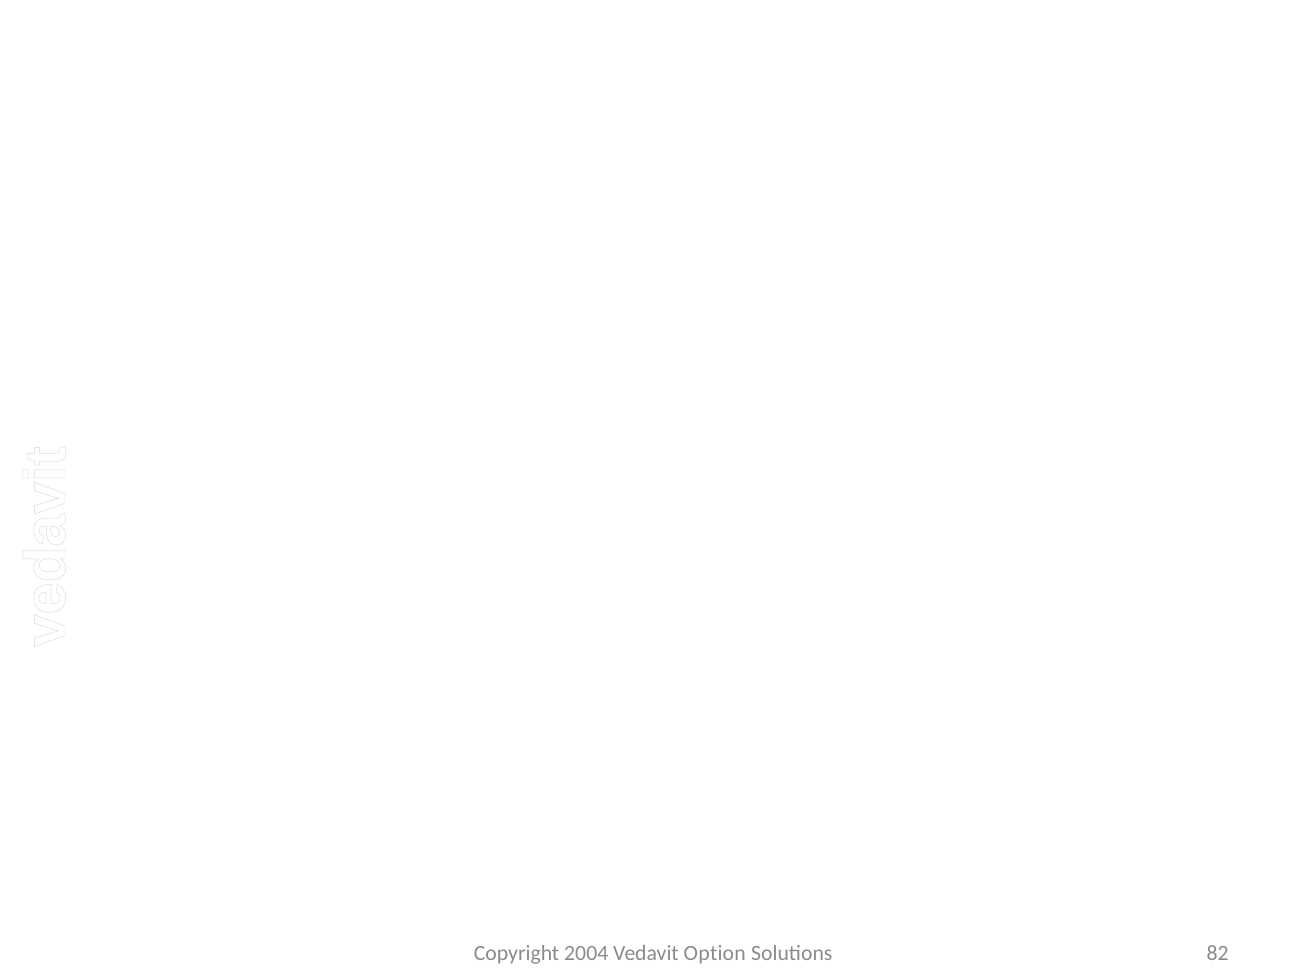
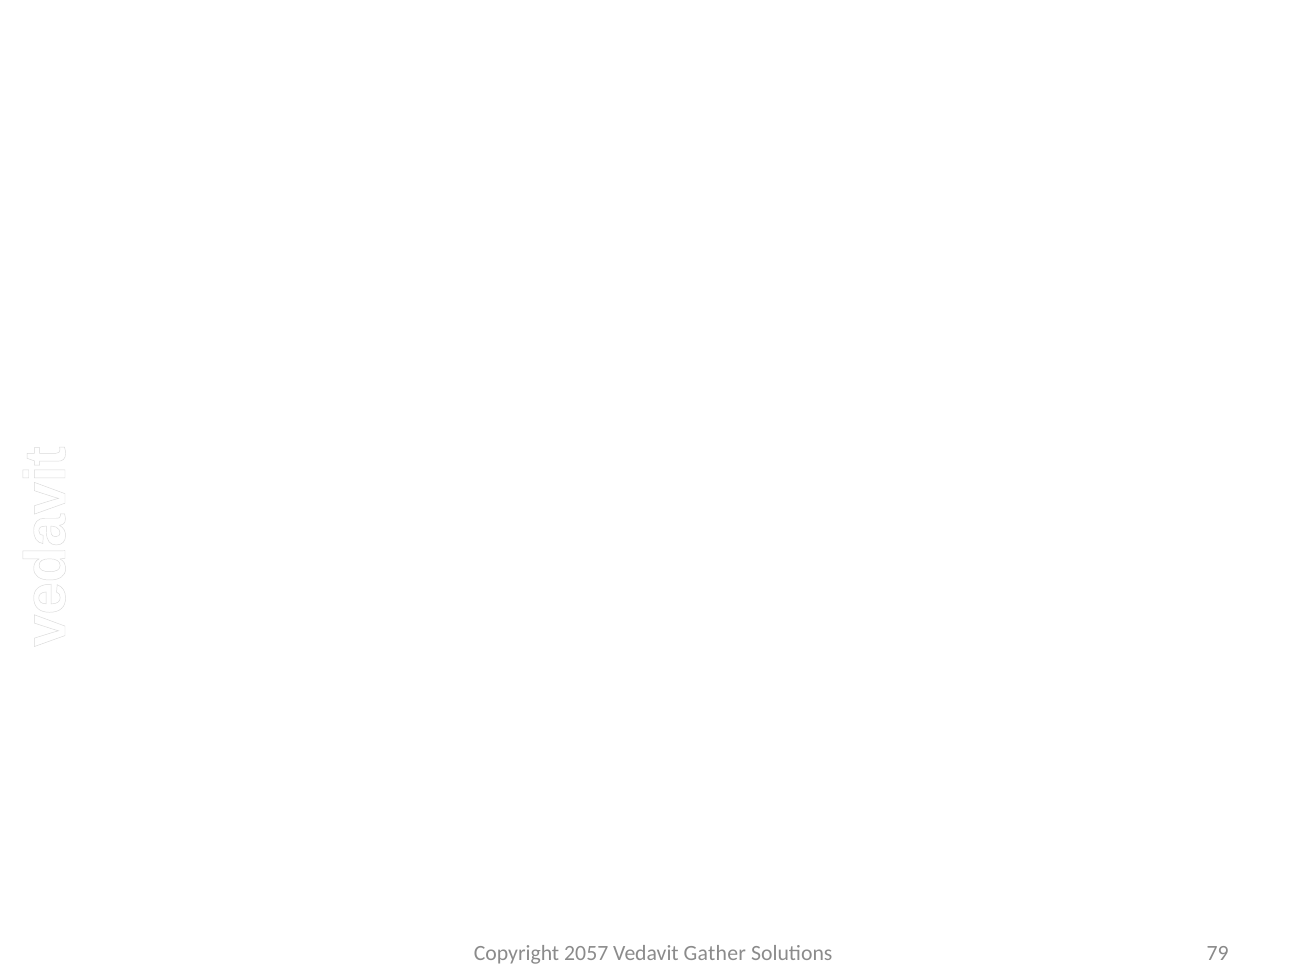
2004: 2004 -> 2057 (586, 954)
Option: Option -> Gather (715, 954)
82: 82 -> 79 (1218, 954)
